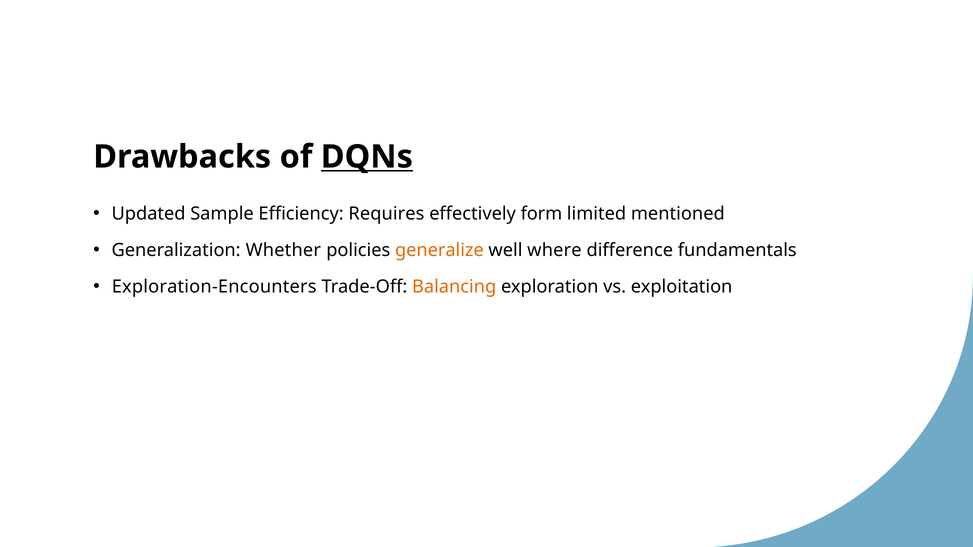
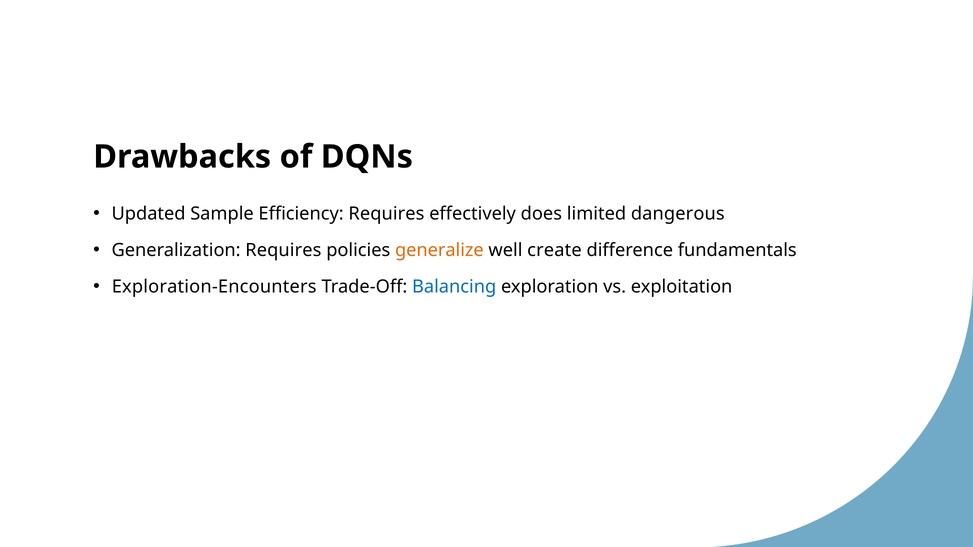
DQNs underline: present -> none (367, 157)
form: form -> does (541, 214)
mentioned: mentioned -> dangerous (678, 214)
Generalization Whether: Whether -> Requires (283, 250)
where: where -> create (554, 250)
Balancing colour: orange -> blue (454, 287)
